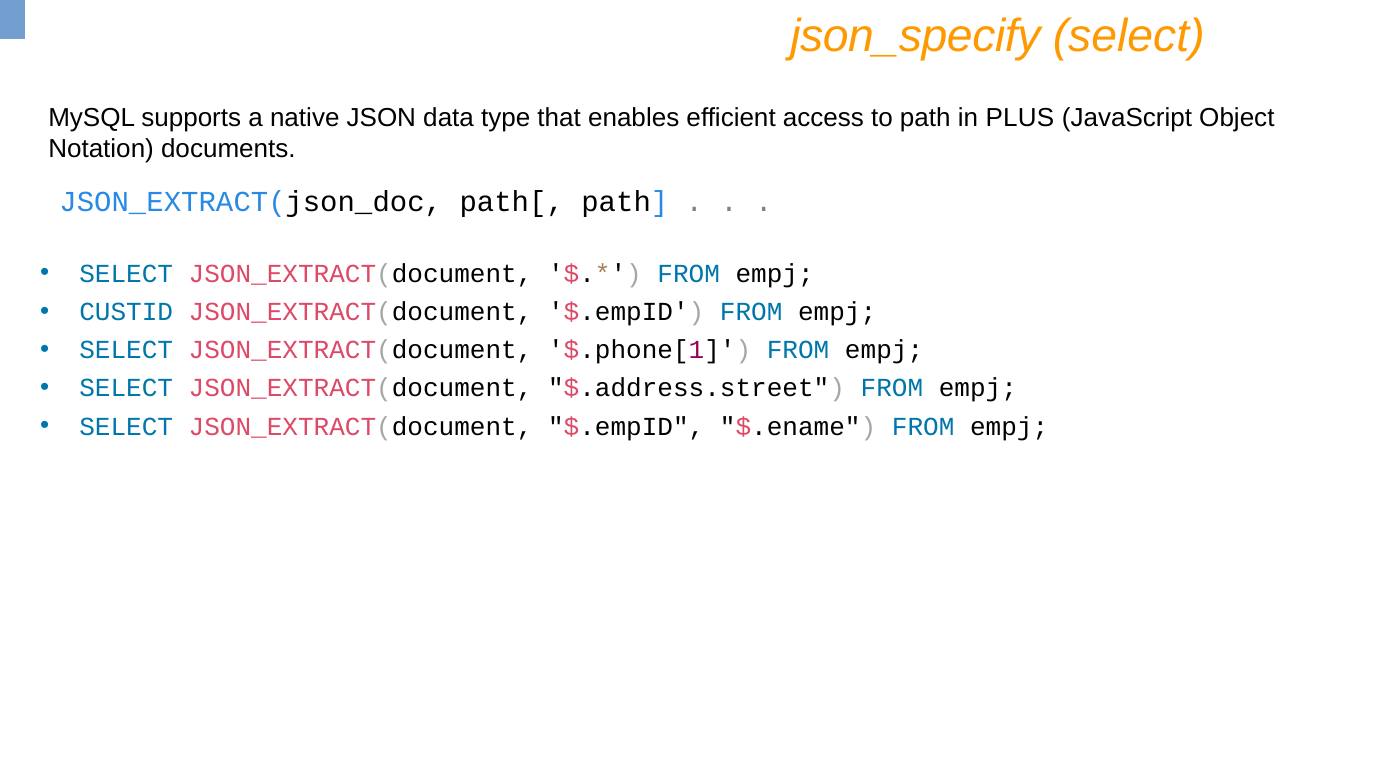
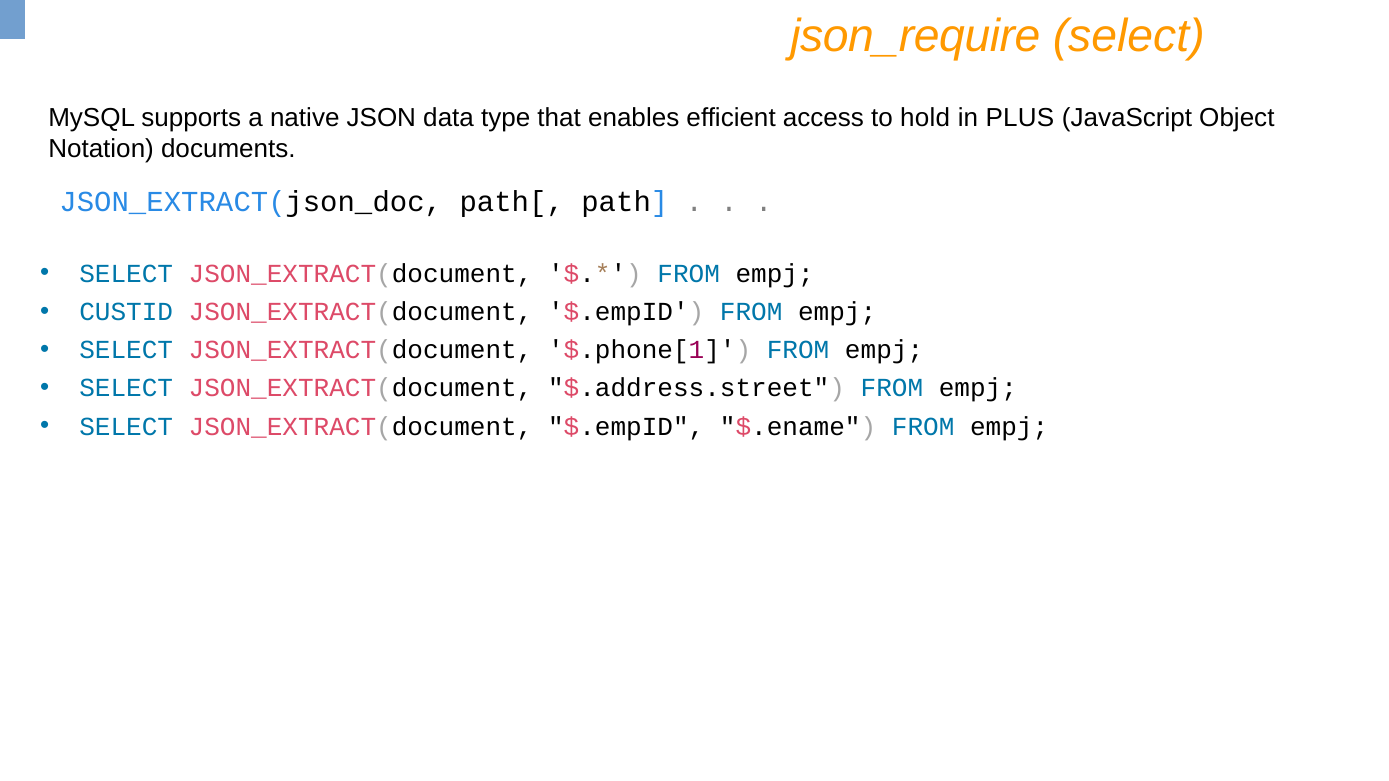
json_specify: json_specify -> json_require (915, 36)
to path: path -> hold (925, 118)
